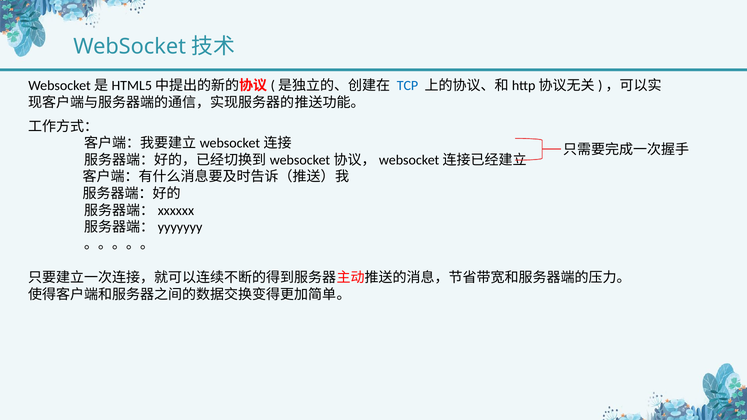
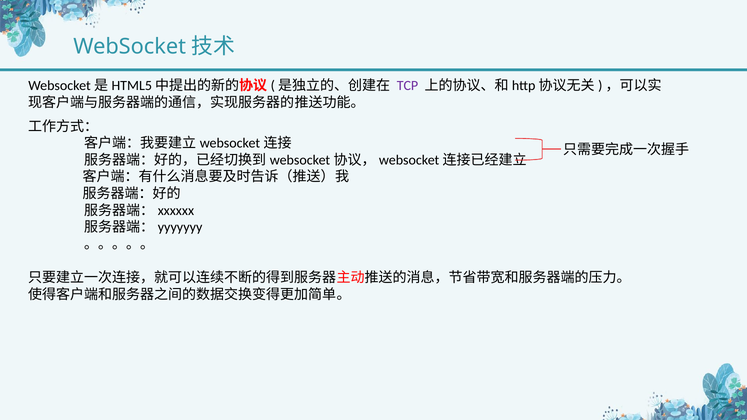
TCP colour: blue -> purple (407, 86)
